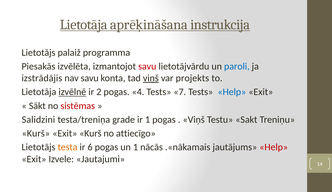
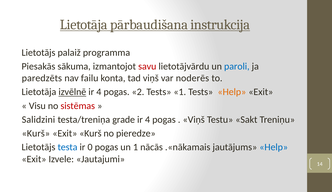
aprēķināšana: aprēķināšana -> pārbaudišana (149, 25)
izvēlēta: izvēlēta -> sākuma (74, 66)
izstrādājis: izstrādājis -> paredzēts (42, 78)
nav savu: savu -> failu (90, 78)
viņš underline: present -> none (151, 78)
projekts: projekts -> noderēs (192, 78)
2: 2 -> 4 (99, 92)
4: 4 -> 2 (138, 92)
Tests 7: 7 -> 1 (180, 92)
Help colour: blue -> orange (232, 92)
Sākt: Sākt -> Visu (37, 106)
1: 1 -> 4 (148, 120)
attiecīgo: attiecīgo -> pieredze (136, 134)
testa colour: orange -> blue (68, 147)
6: 6 -> 0 (90, 147)
Help colour: red -> blue (274, 147)
